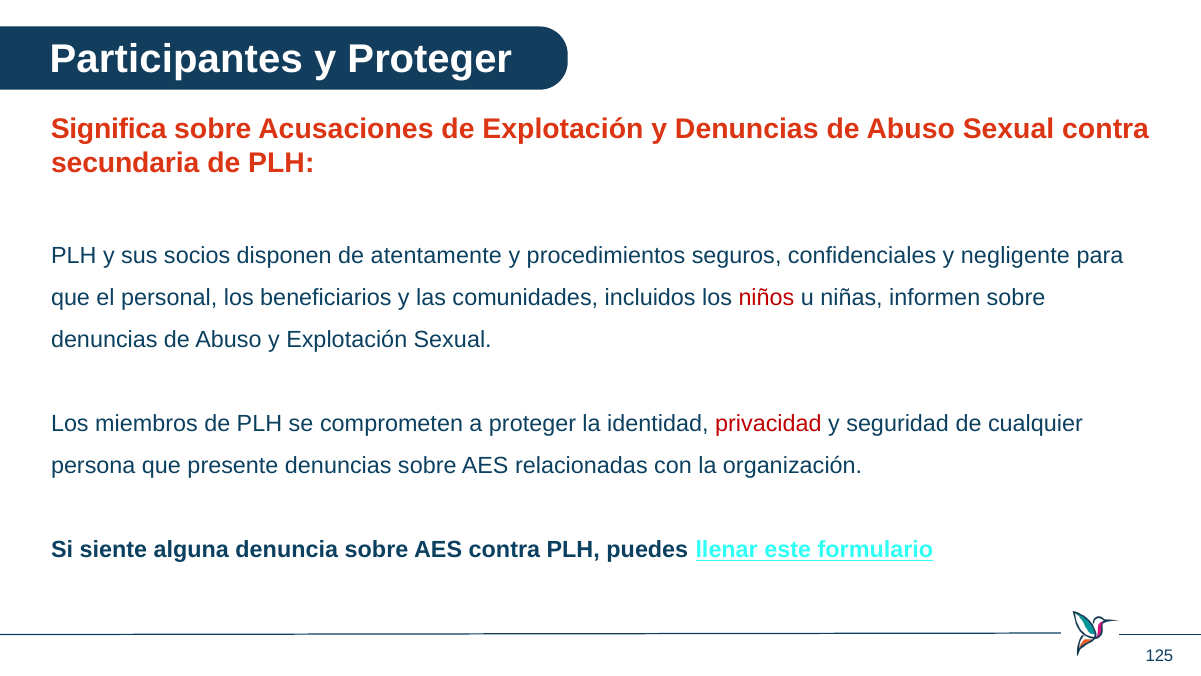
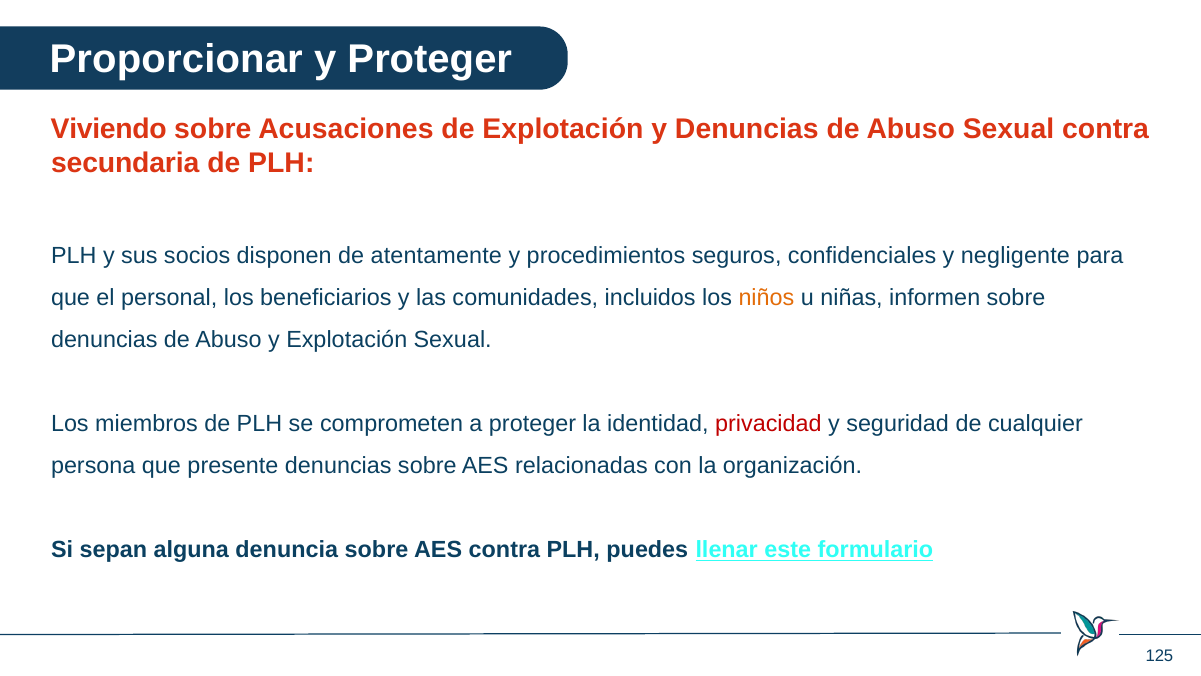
Participantes: Participantes -> Proporcionar (176, 59)
Significa: Significa -> Viviendo (109, 129)
niños colour: red -> orange (766, 298)
siente: siente -> sepan (113, 550)
